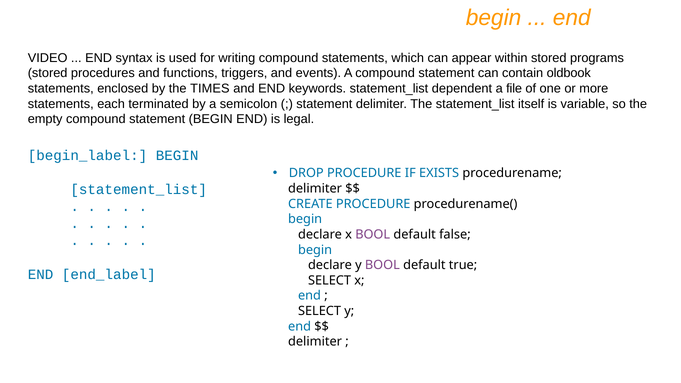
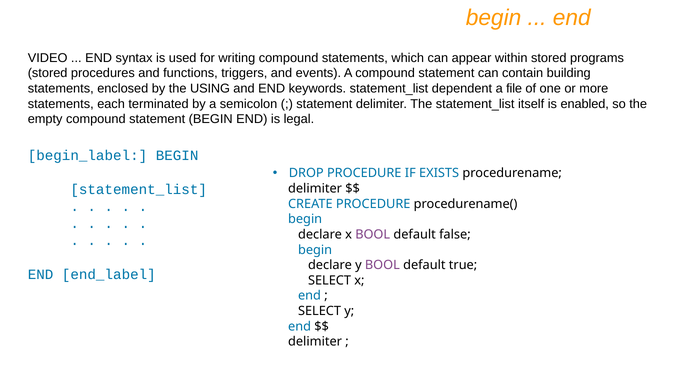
oldbook: oldbook -> building (569, 73)
TIMES: TIMES -> USING (210, 89)
variable: variable -> enabled (585, 104)
